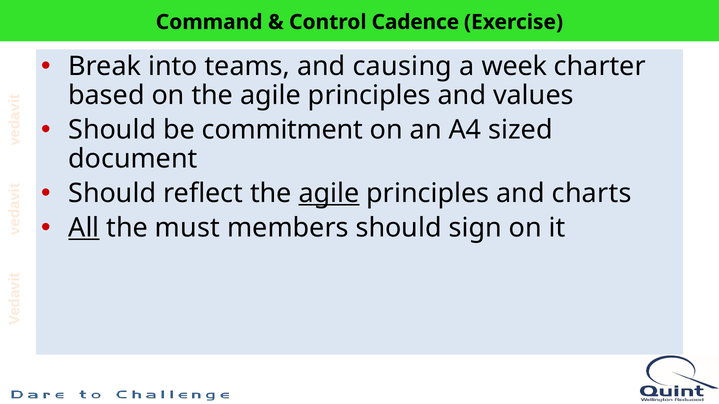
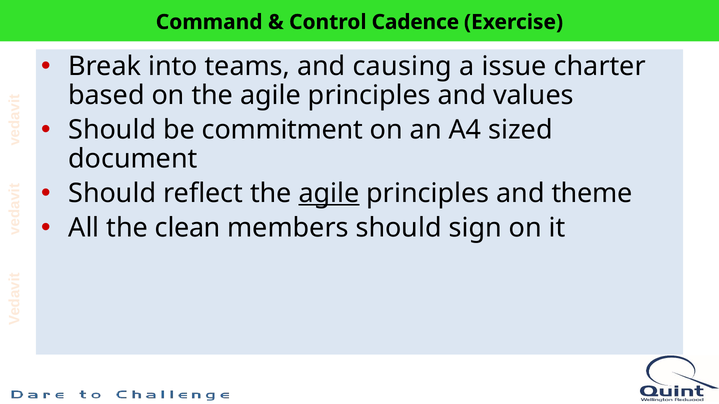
week: week -> issue (514, 67)
charts: charts -> theme (592, 194)
All underline: present -> none (84, 228)
must: must -> clean (188, 228)
